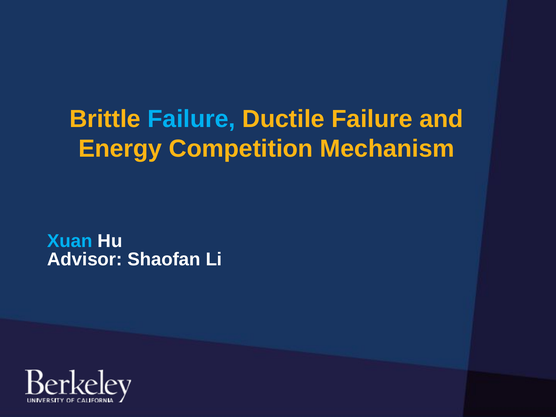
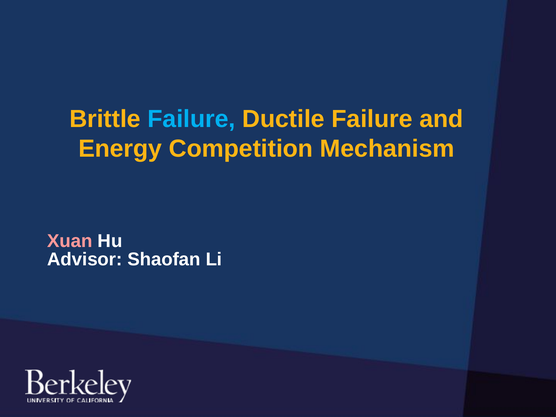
Xuan colour: light blue -> pink (70, 241)
